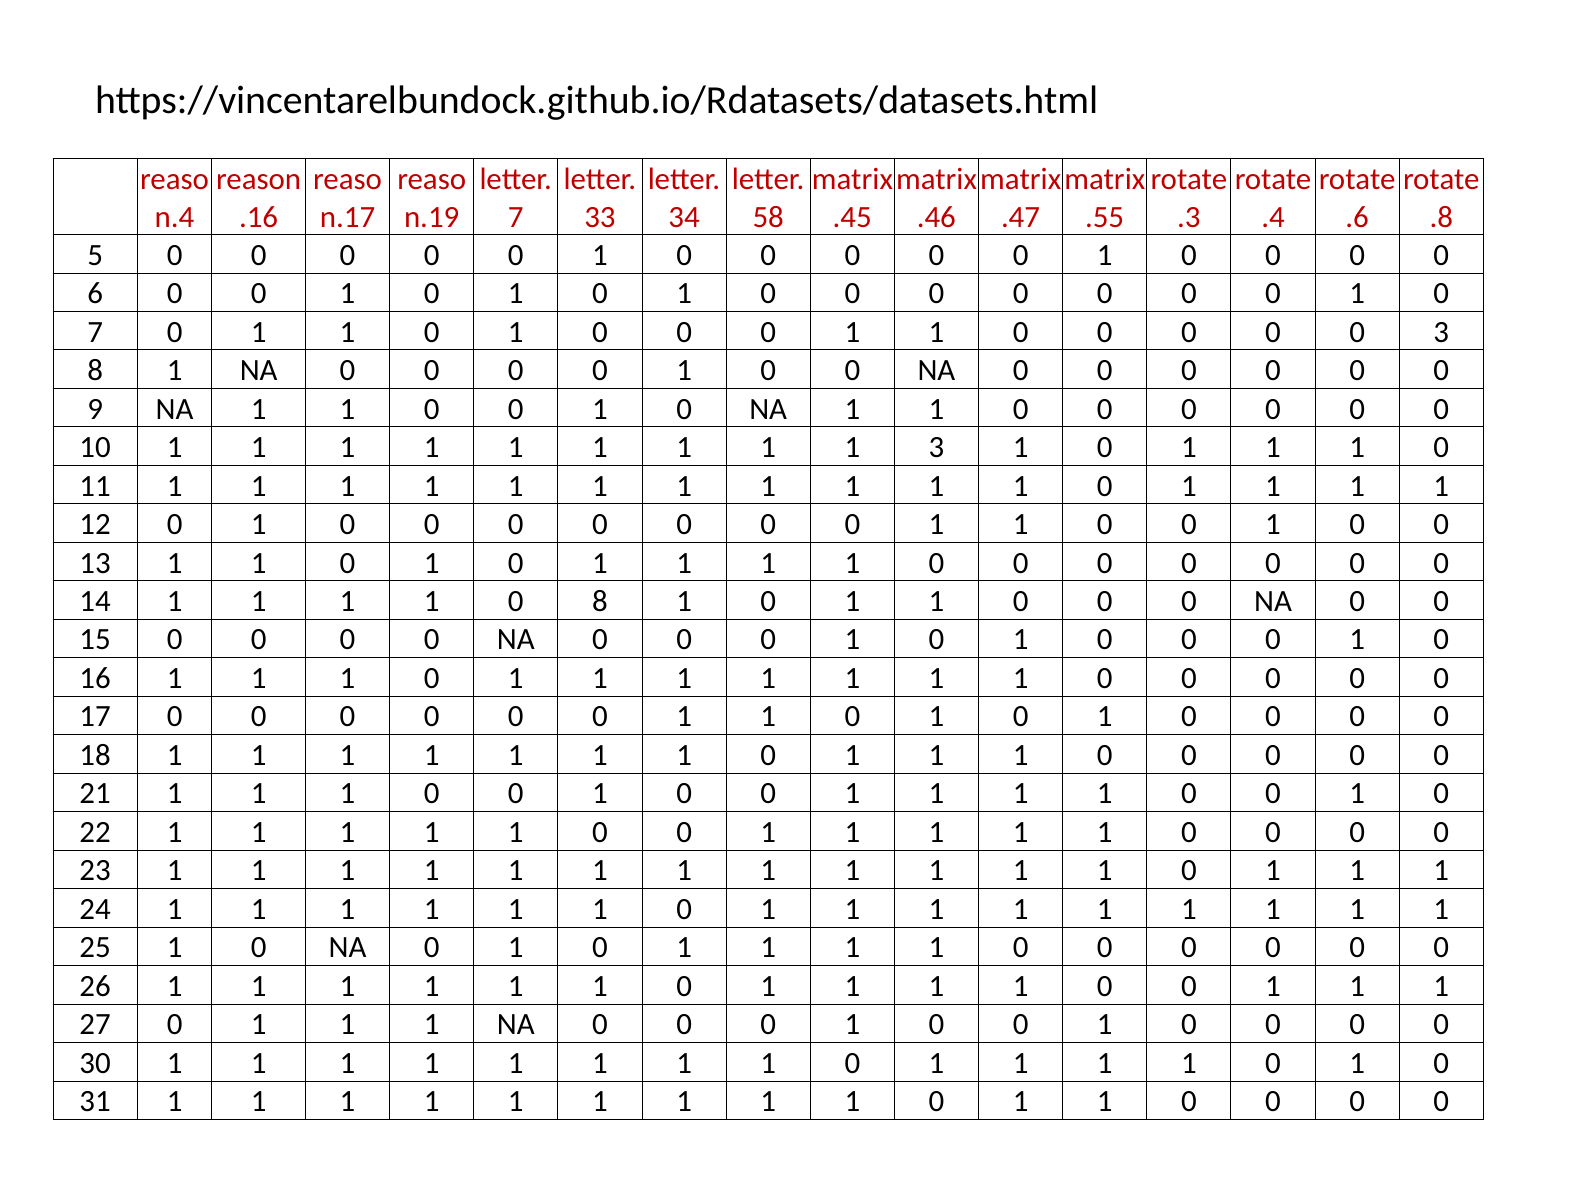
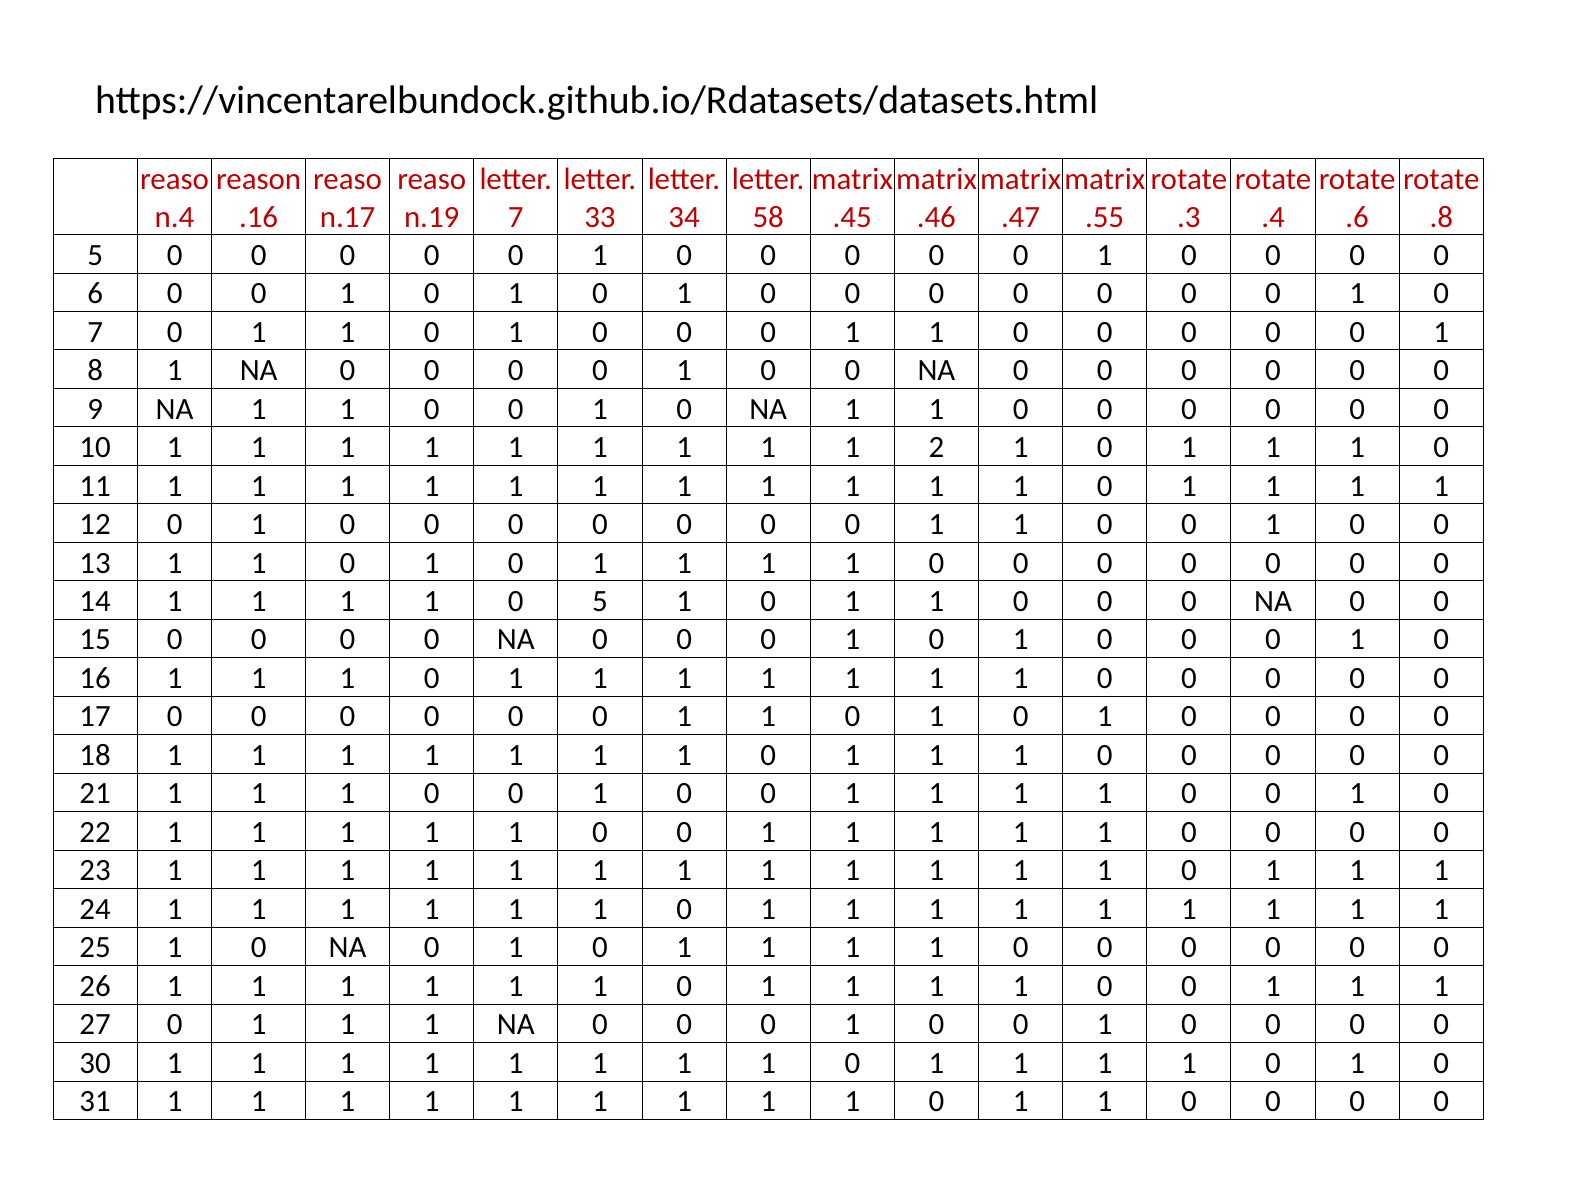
3: 3 -> 1 (1441, 332)
1 3: 3 -> 2 (936, 448)
0 8: 8 -> 5 (600, 602)
